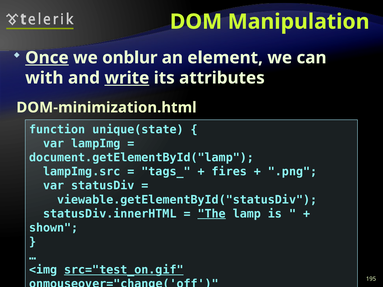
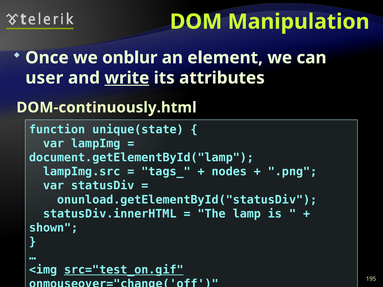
Once underline: present -> none (47, 58)
with: with -> user (44, 78)
DOM-minimization.html: DOM-minimization.html -> DOM-continuously.html (106, 108)
fires: fires -> nodes (229, 172)
viewable.getElementById("statusDiv: viewable.getElementById("statusDiv -> onunload.getElementById("statusDiv (187, 200)
The underline: present -> none (212, 214)
